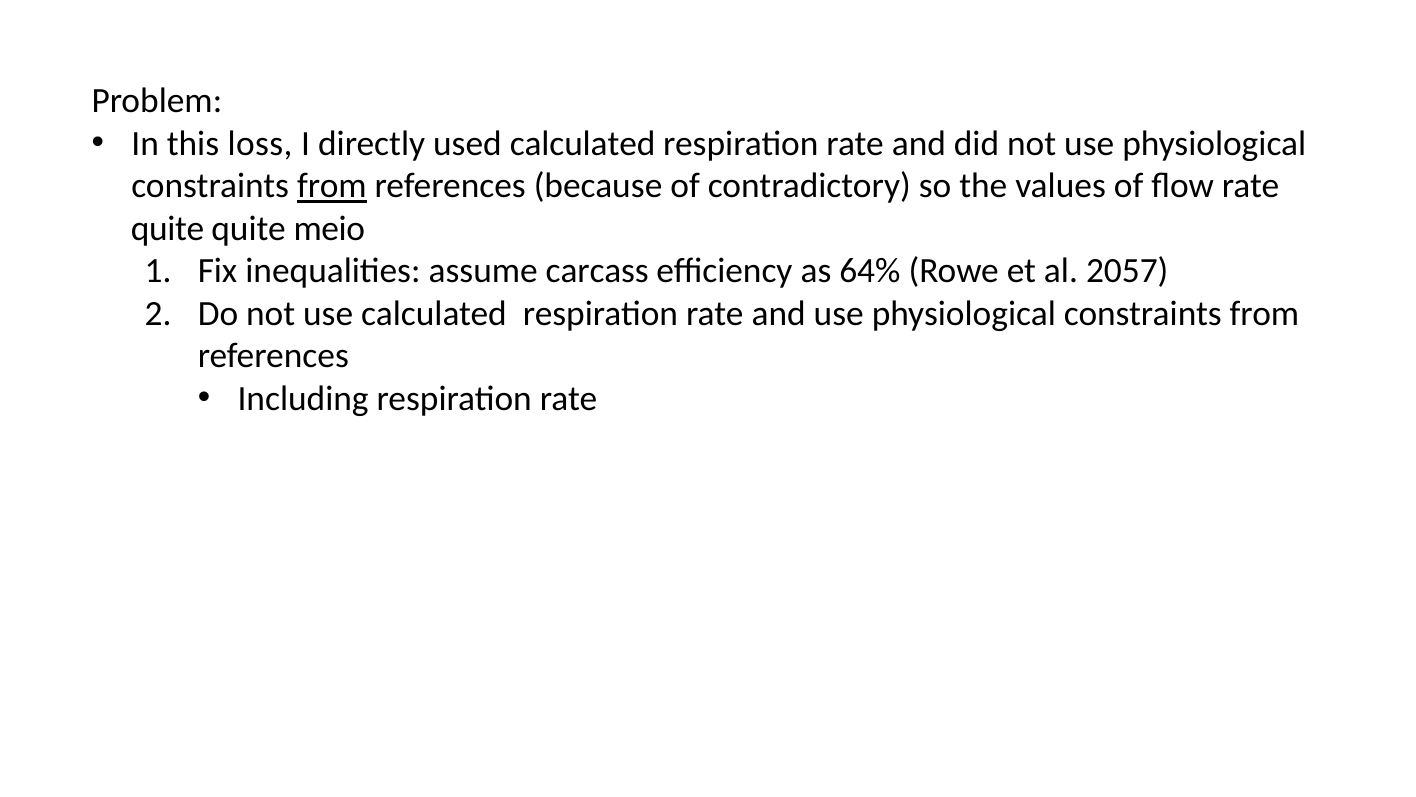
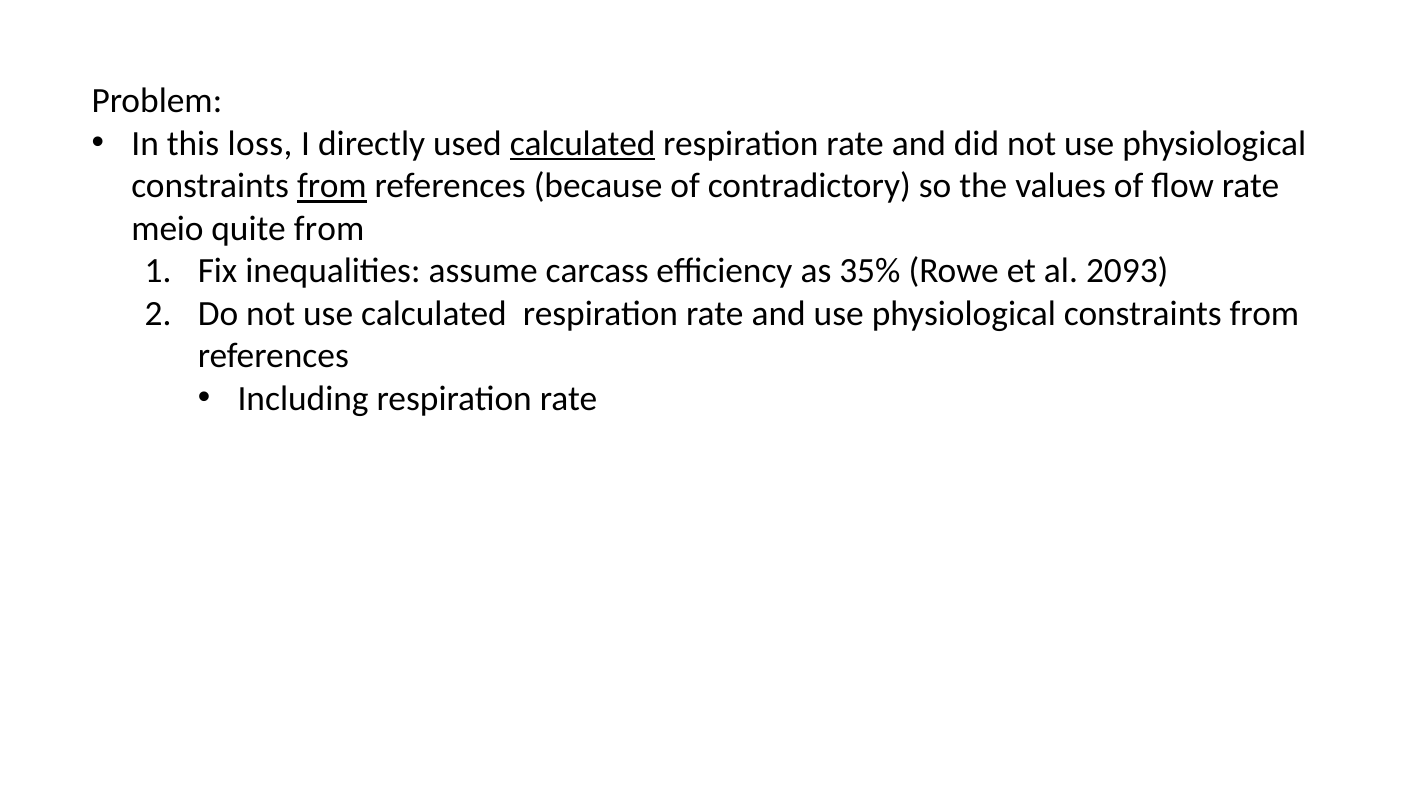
calculated underline: none -> present (583, 144)
quite: quite -> meio (167, 229)
quite meio: meio -> from (329, 229)
64%: 64% -> 35% (870, 271)
2057: 2057 -> 2093 (1127, 271)
